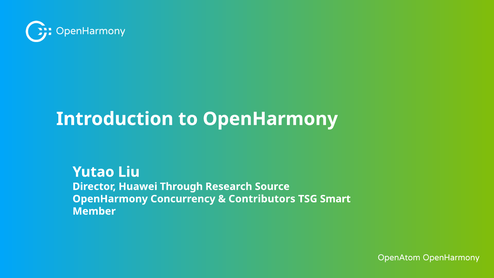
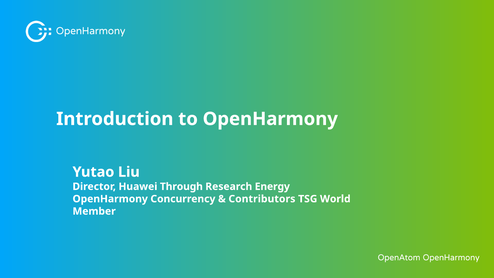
Source: Source -> Energy (272, 186)
Smart: Smart -> World (335, 199)
